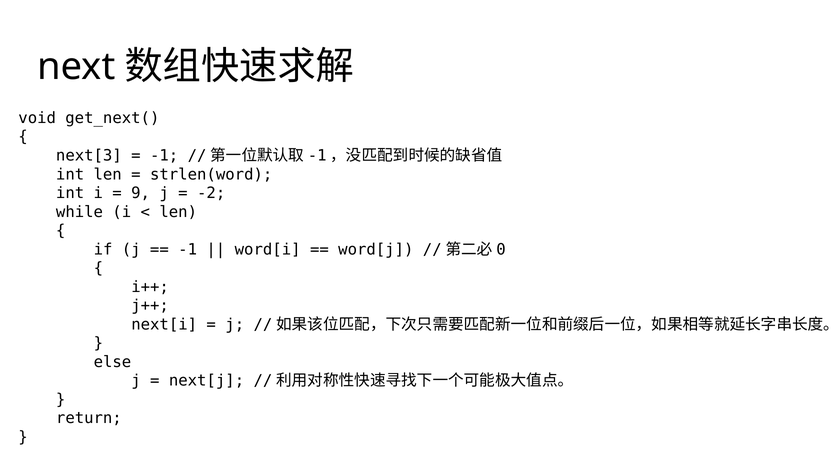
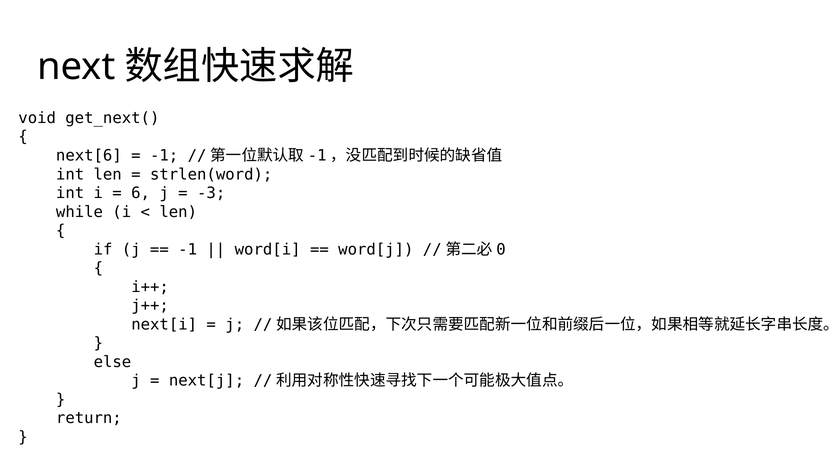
next[3: next[3 -> next[6 (89, 156)
9: 9 -> 6 (141, 193)
-2: -2 -> -3 (211, 193)
